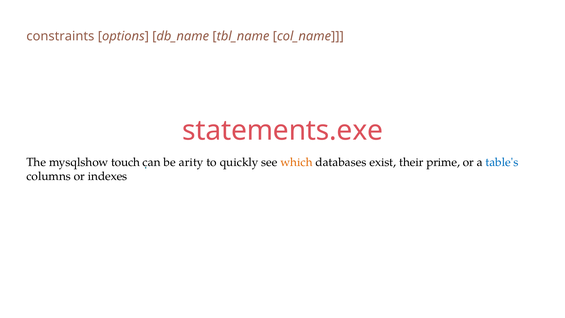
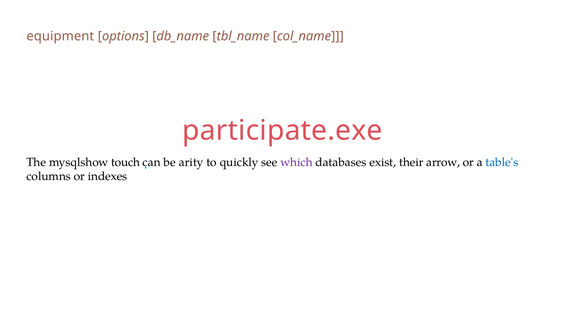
constraints: constraints -> equipment (60, 36)
statements.exe: statements.exe -> participate.exe (282, 130)
which colour: orange -> purple (297, 162)
prime: prime -> arrow (443, 162)
